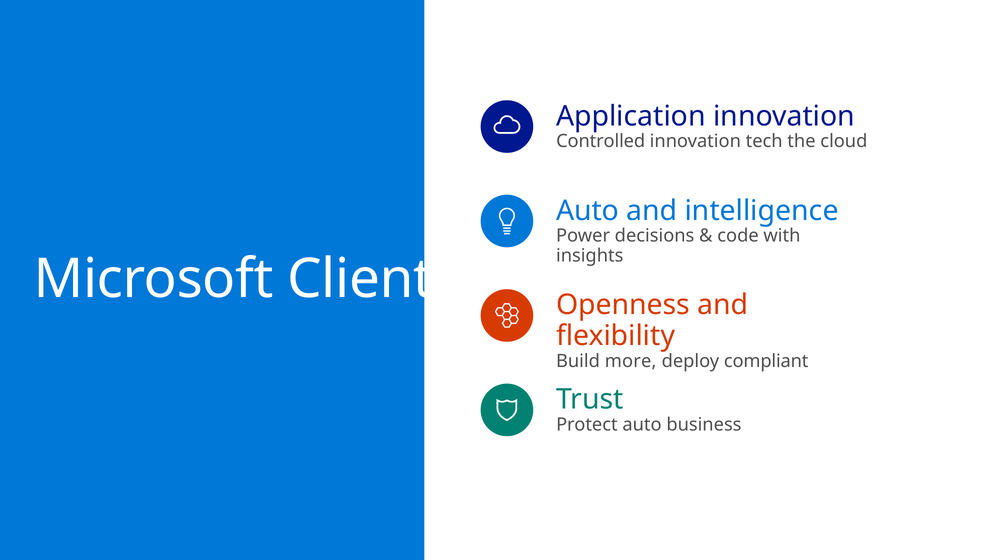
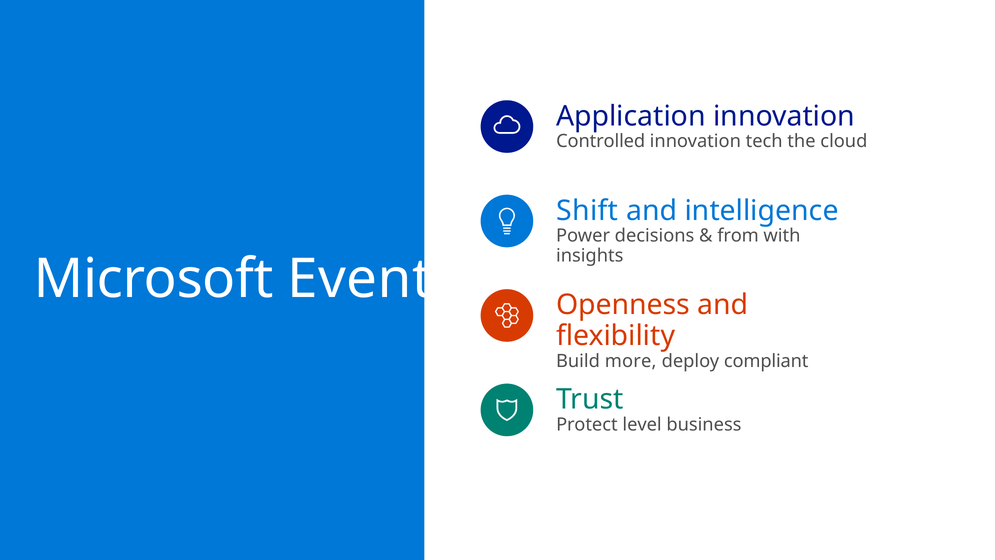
Auto: Auto -> Shift (587, 210)
code: code -> from (738, 236)
Client: Client -> Event (360, 279)
Protect auto: auto -> level (642, 425)
